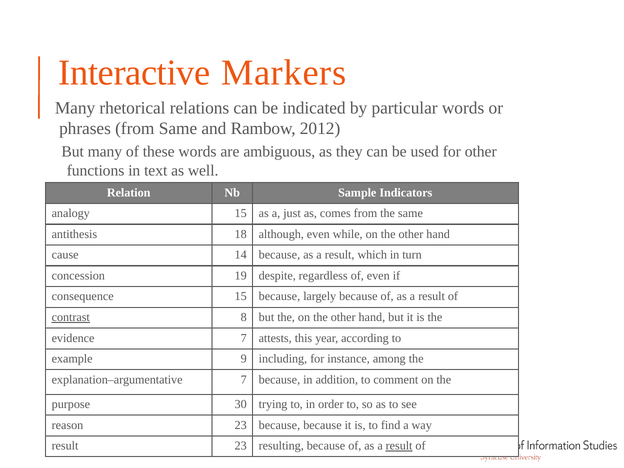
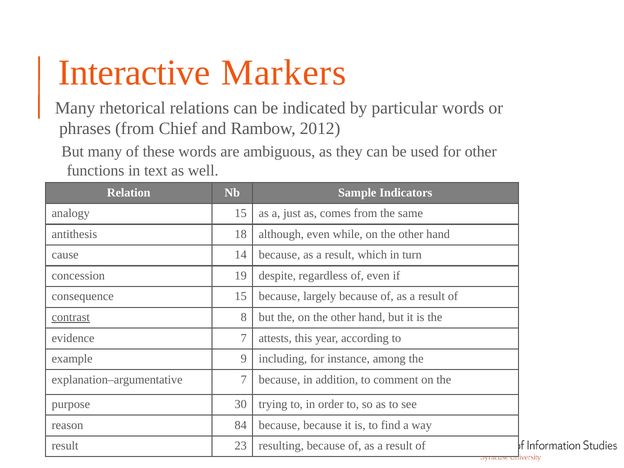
from Same: Same -> Chief (178, 129)
reason 23: 23 -> 84 (241, 425)
result underline: present -> none (399, 446)
